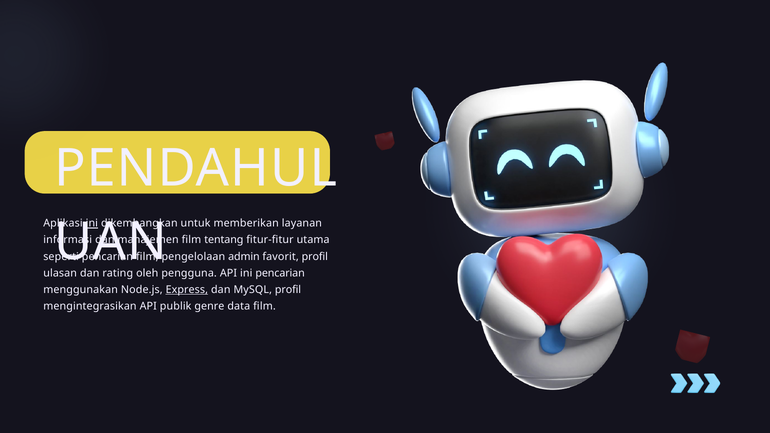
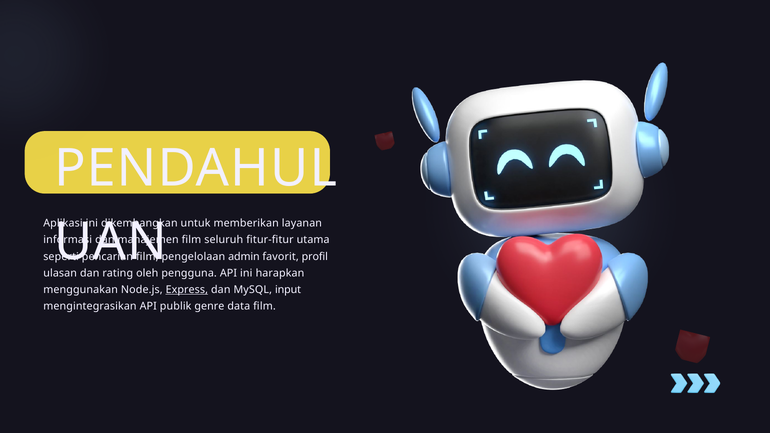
ini underline: present -> none (92, 223)
tentang: tentang -> seluruh (224, 240)
ini pencarian: pencarian -> harapkan (280, 273)
MySQL profil: profil -> input (288, 290)
